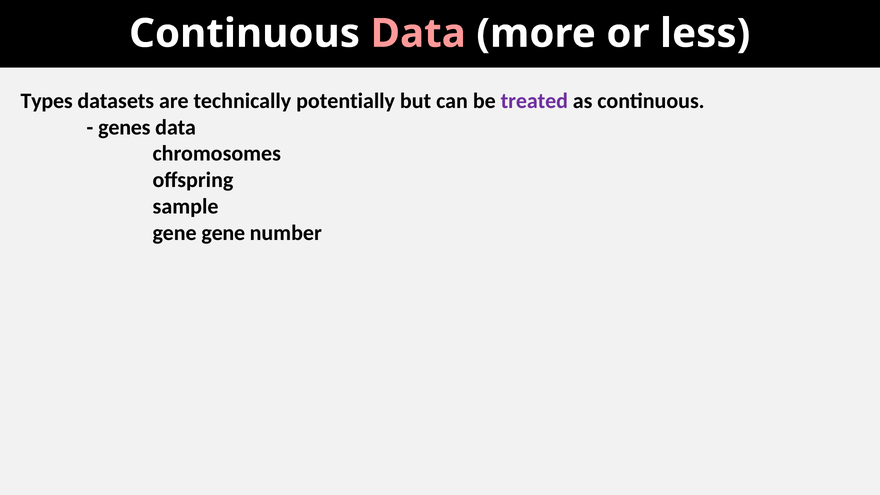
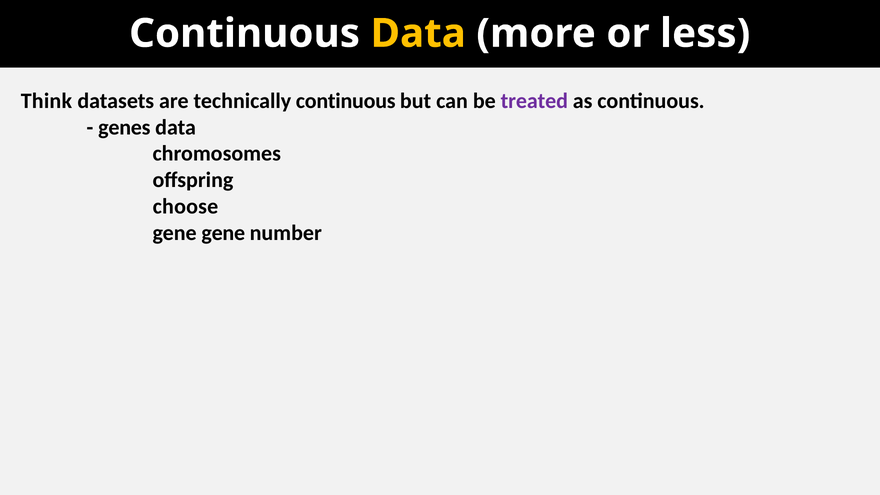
Data colour: pink -> yellow (418, 34)
Types: Types -> Think (46, 101)
technically potentially: potentially -> continuous (346, 101)
sample: sample -> choose (185, 207)
